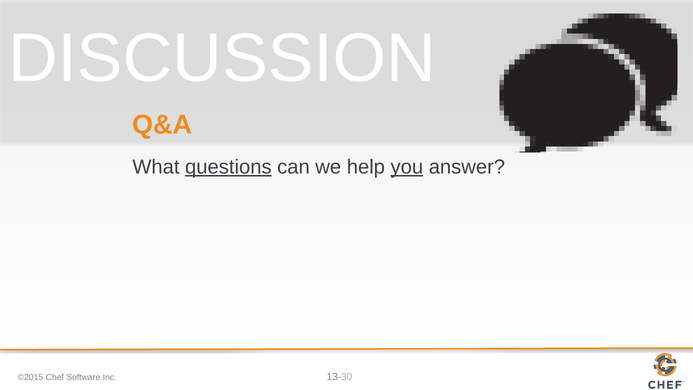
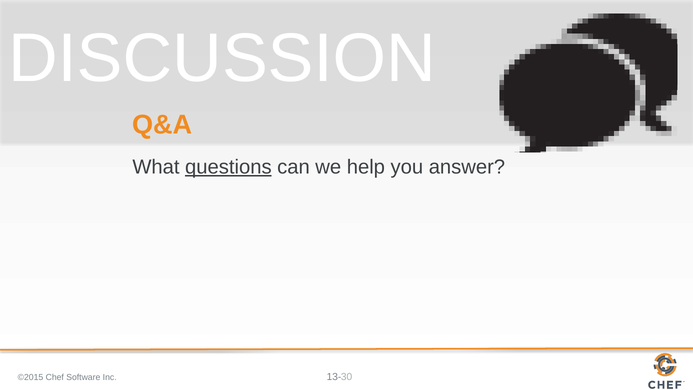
you underline: present -> none (407, 167)
